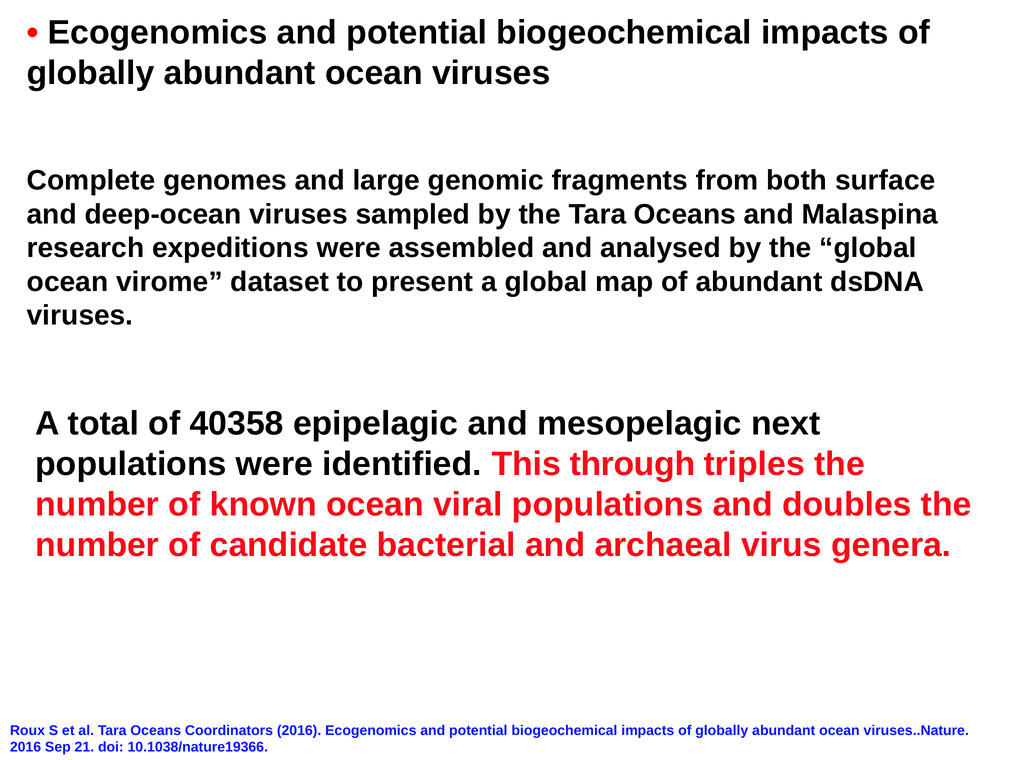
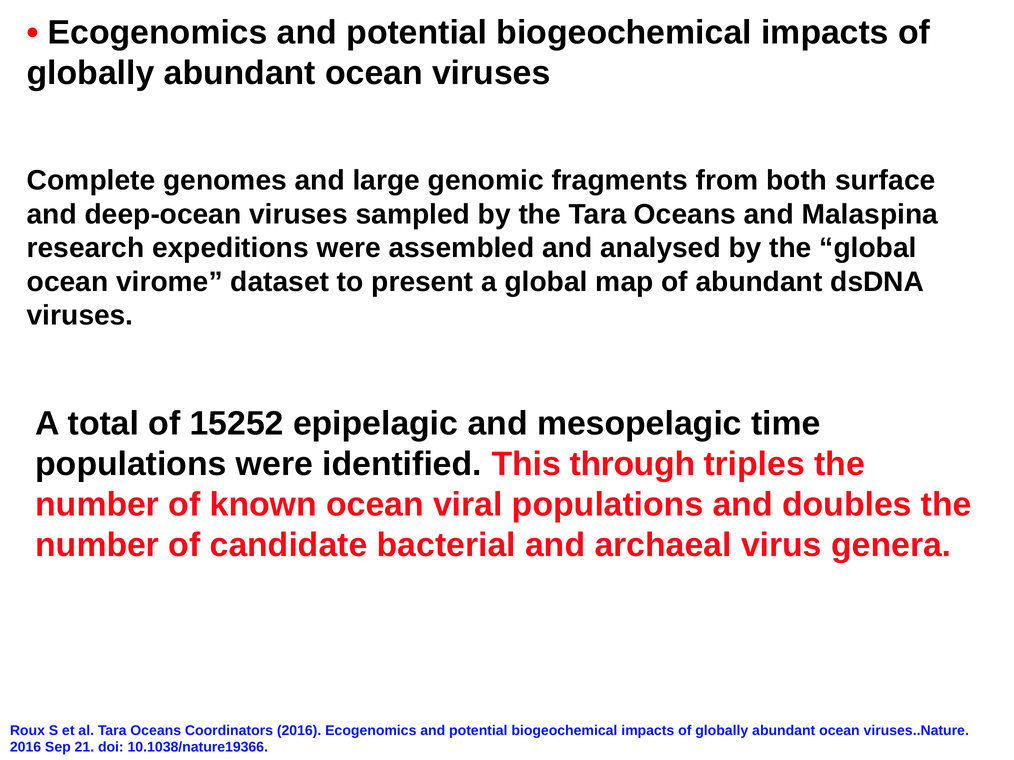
40358: 40358 -> 15252 (237, 424)
next: next -> time (786, 424)
